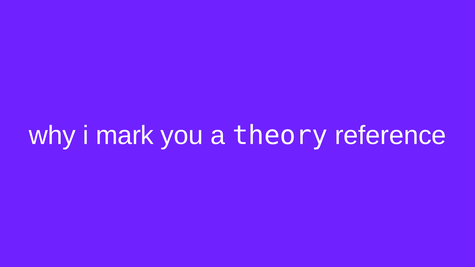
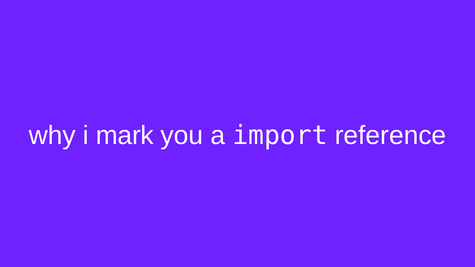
theory: theory -> import (280, 135)
